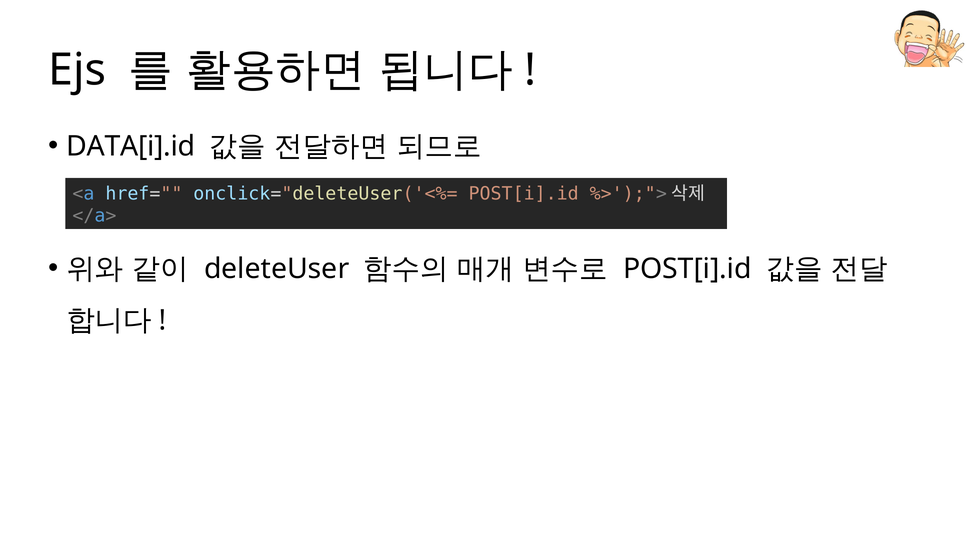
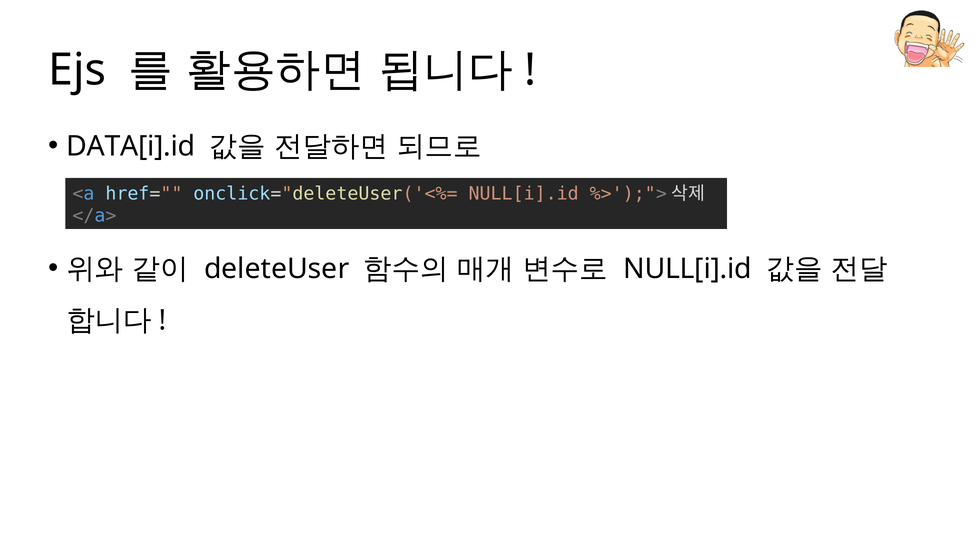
onclick="deleteUser('<%= POST[i].id: POST[i].id -> NULL[i].id (524, 194)
POST[i].id: POST[i].id -> NULL[i].id (687, 269)
